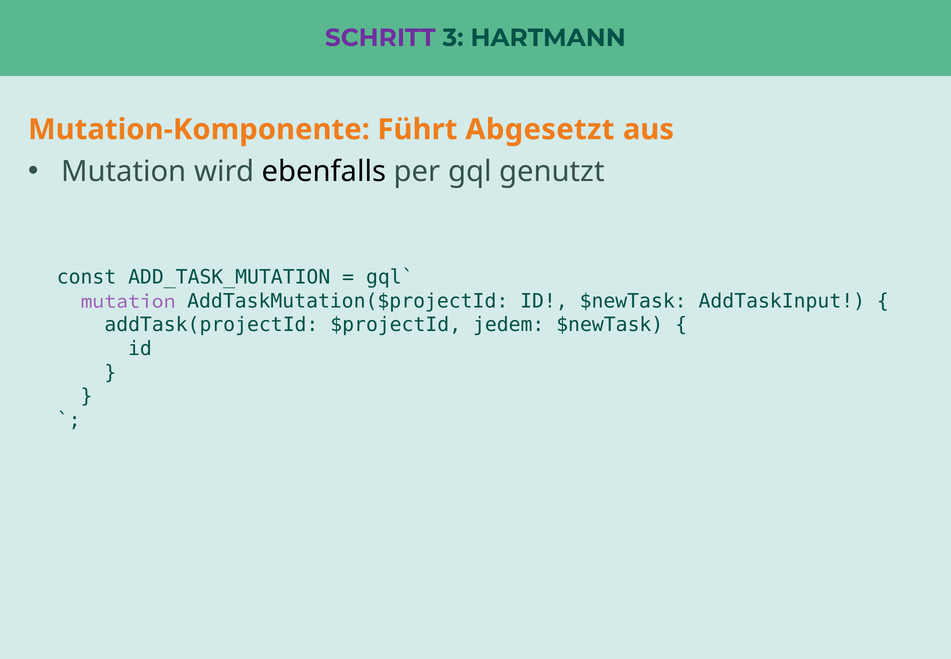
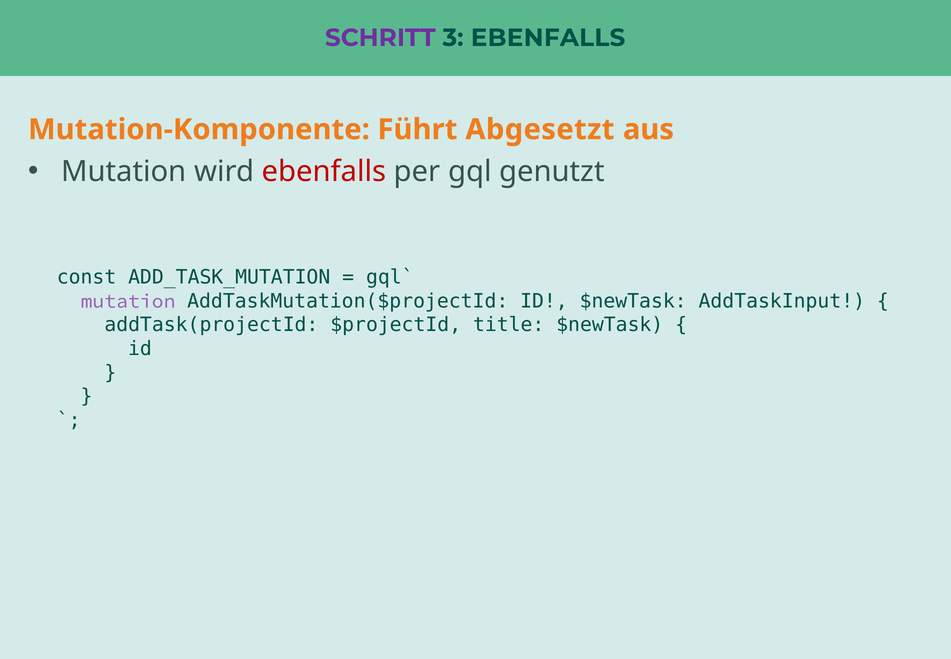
3 HARTMANN: HARTMANN -> EBENFALLS (548, 38)
ebenfalls colour: black -> red (324, 172)
jedem: jedem -> title (509, 325)
